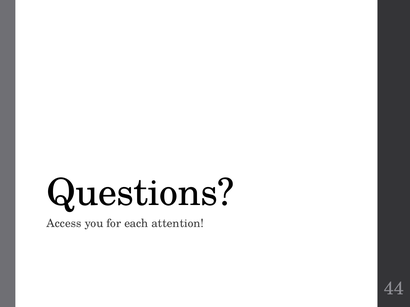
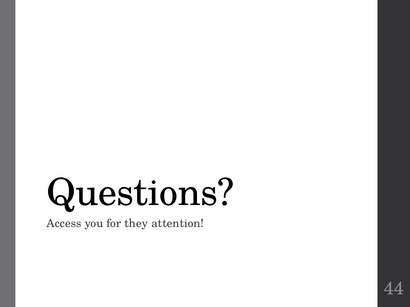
each: each -> they (136, 224)
